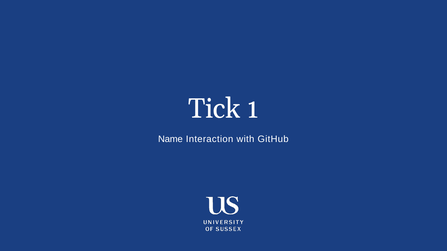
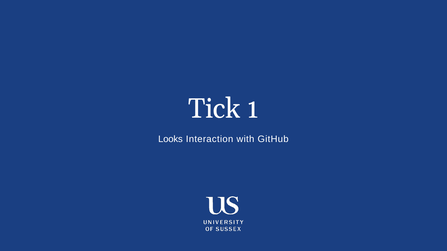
Name: Name -> Looks (170, 139)
